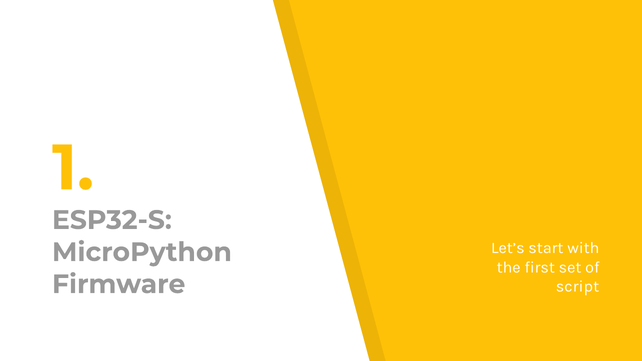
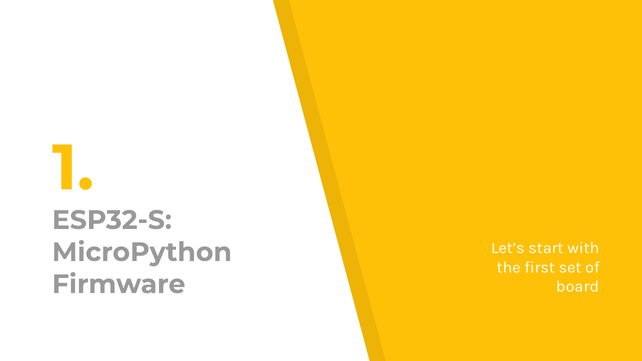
script: script -> board (578, 287)
